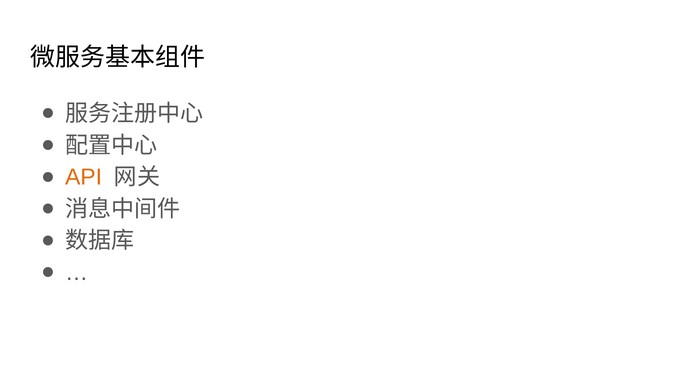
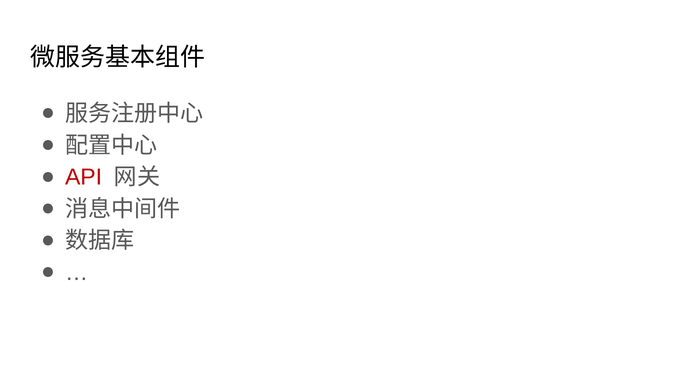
API colour: orange -> red (84, 177)
